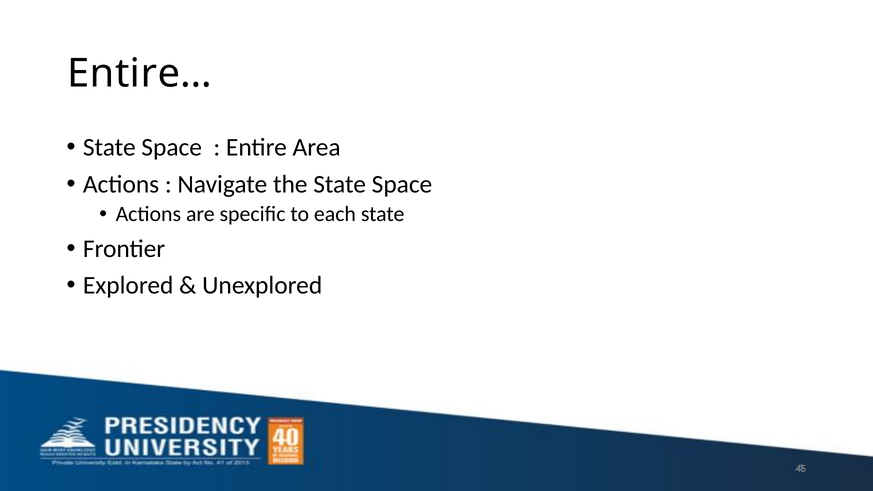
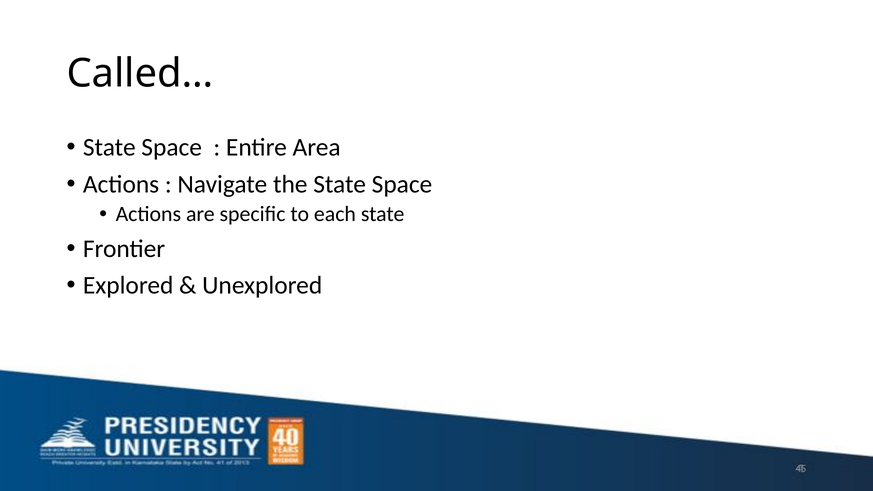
Entire…: Entire… -> Called… (140, 73)
